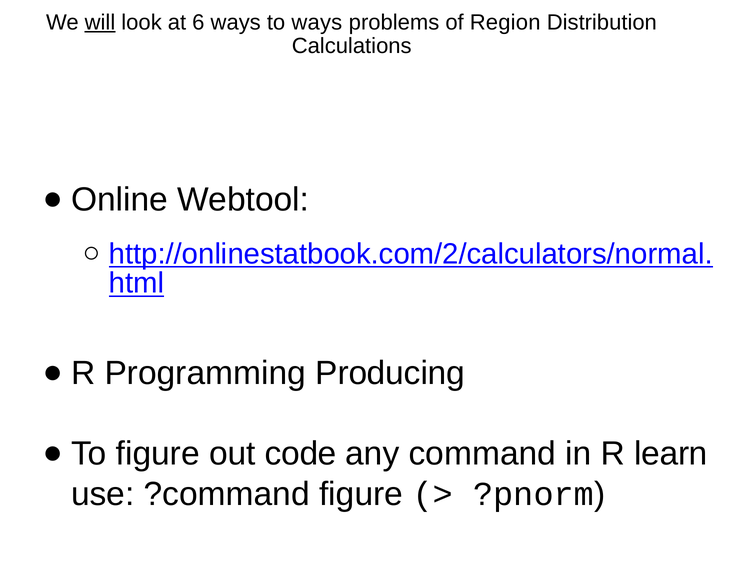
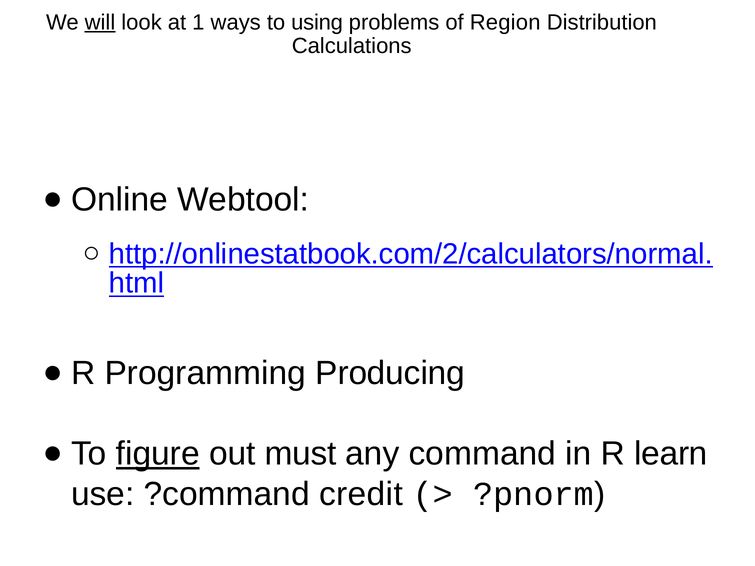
6: 6 -> 1 (198, 22)
to ways: ways -> using (317, 22)
figure underline: none -> present (158, 454)
code: code -> must (301, 454)
?command figure: figure -> credit (361, 494)
